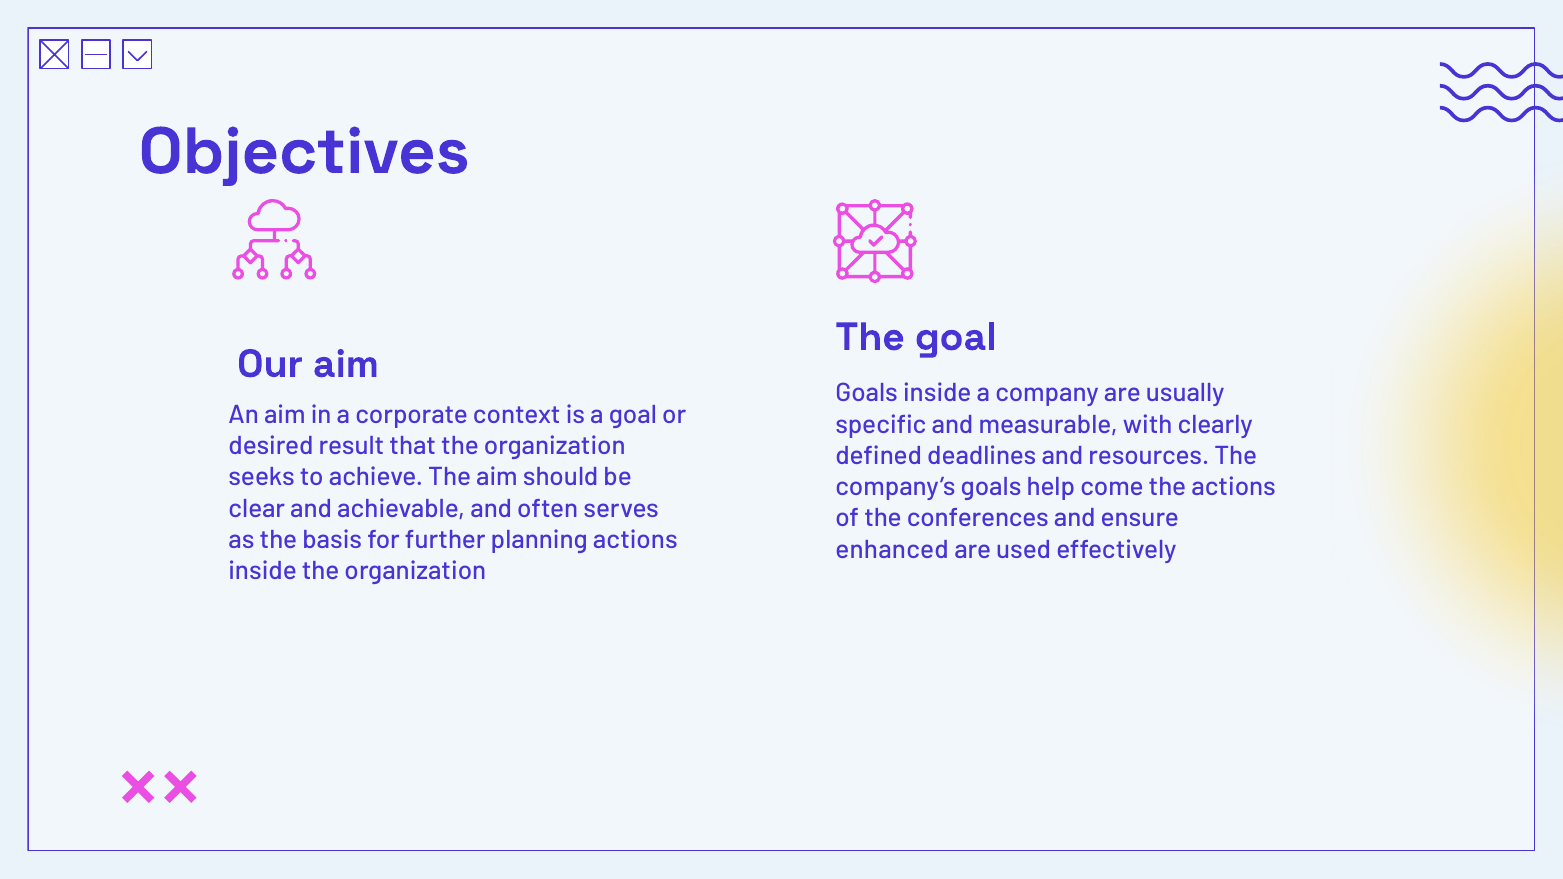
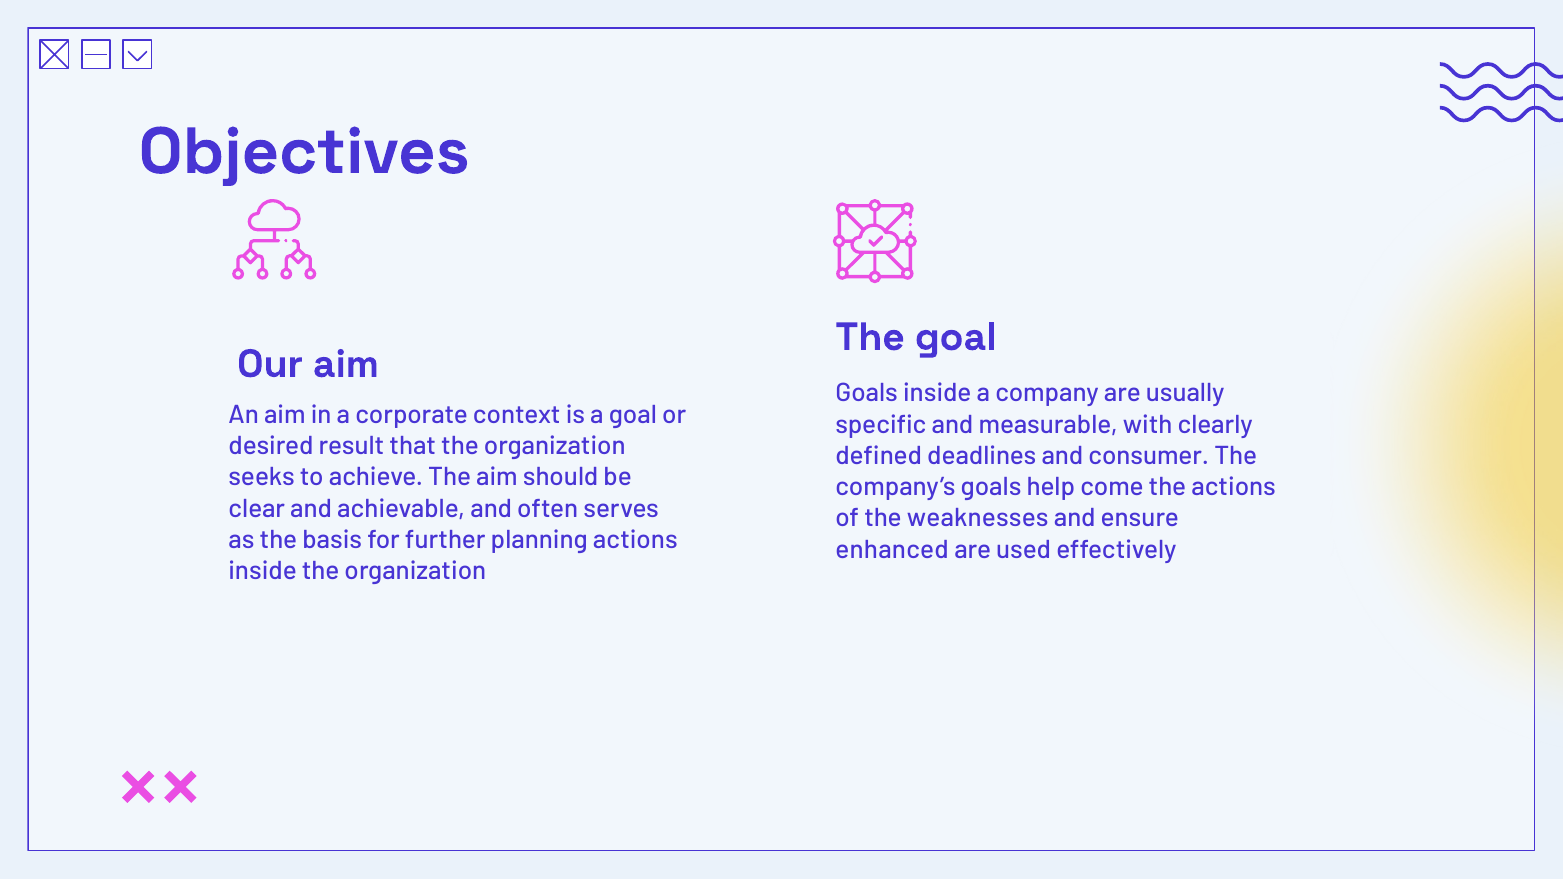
resources: resources -> consumer (1149, 456)
conferences: conferences -> weaknesses (978, 518)
